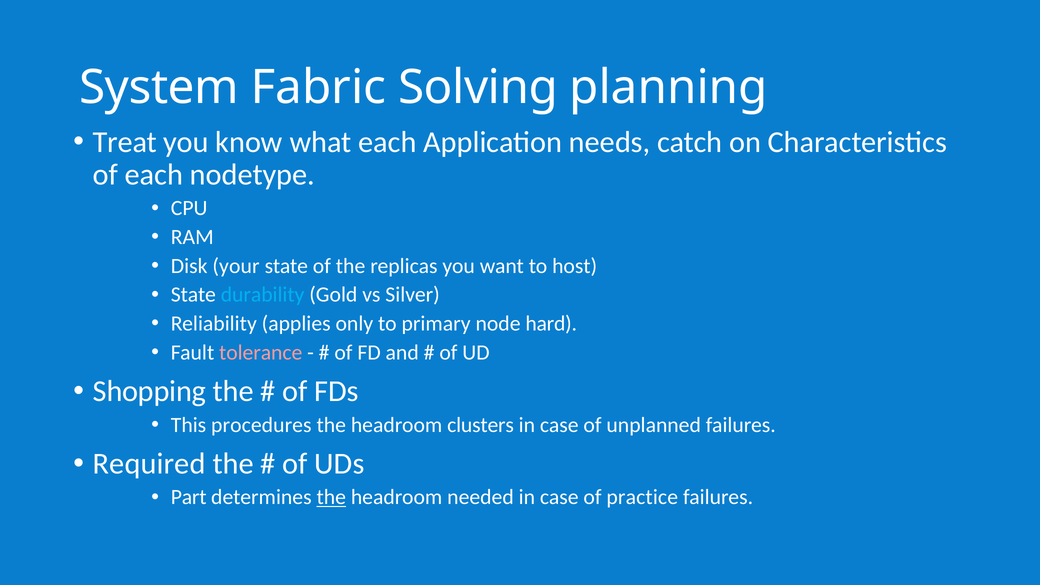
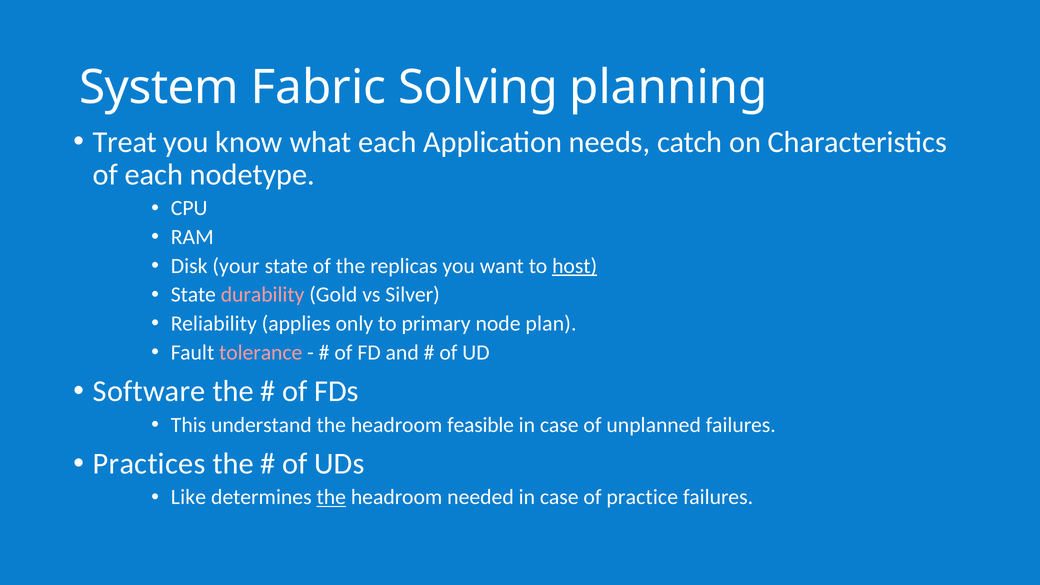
host underline: none -> present (575, 266)
durability colour: light blue -> pink (263, 295)
hard: hard -> plan (551, 324)
Shopping: Shopping -> Software (149, 391)
procedures: procedures -> understand (261, 425)
clusters: clusters -> feasible (481, 425)
Required: Required -> Practices (149, 464)
Part: Part -> Like (188, 497)
